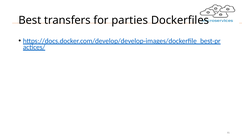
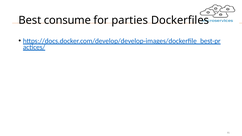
transfers: transfers -> consume (67, 20)
